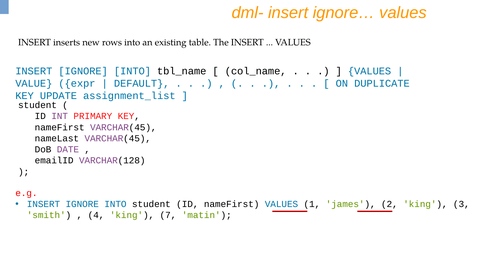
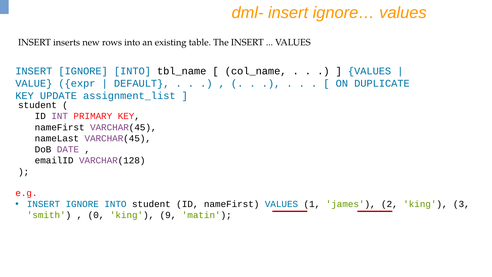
4: 4 -> 0 (96, 215)
7: 7 -> 9 (168, 215)
